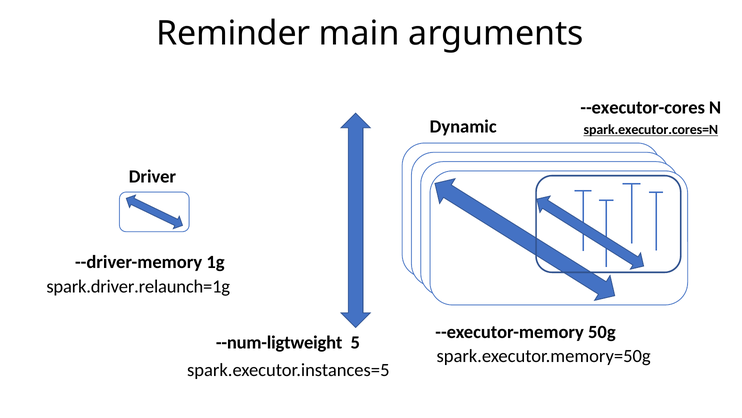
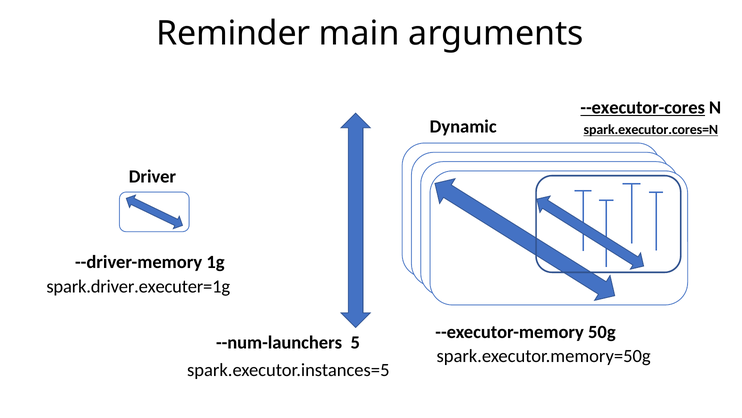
--executor-cores underline: none -> present (643, 107)
spark.driver.relaunch=1g: spark.driver.relaunch=1g -> spark.driver.executer=1g (138, 286)
--num-ligtweight: --num-ligtweight -> --num-launchers (279, 342)
